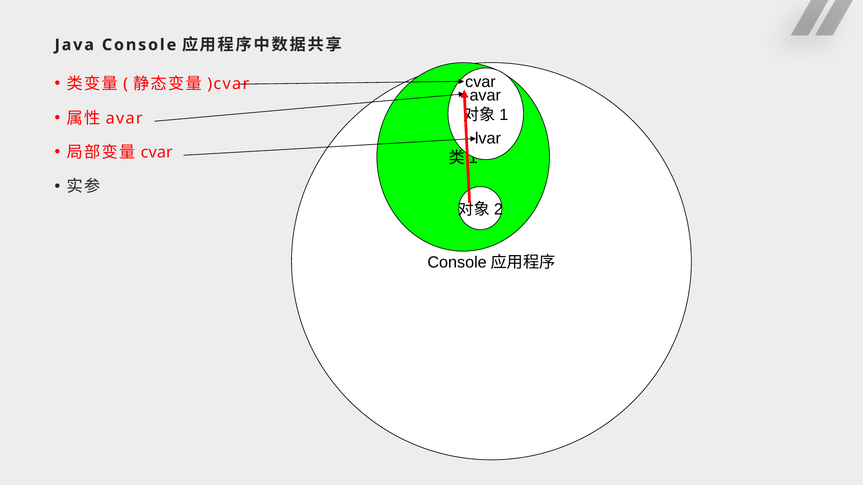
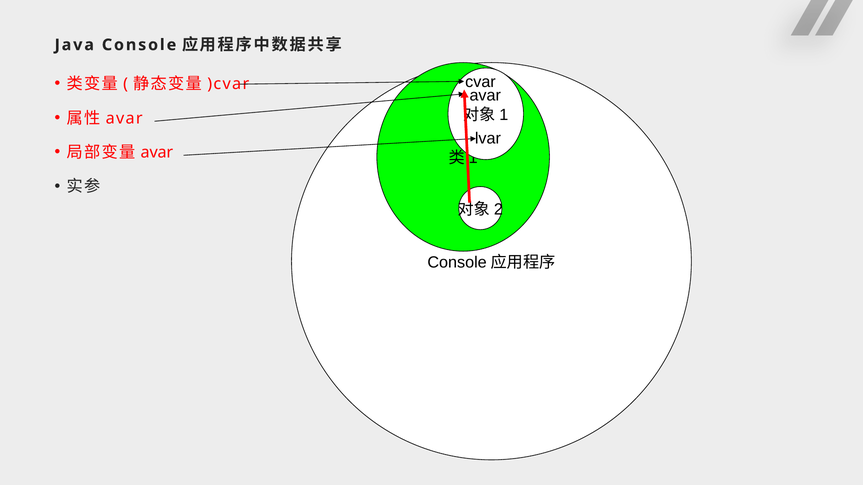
cvar: cvar -> avar (157, 153)
